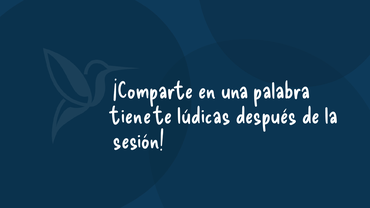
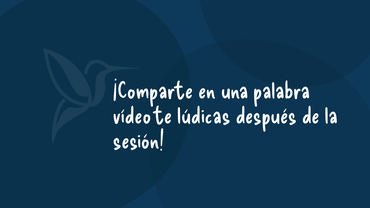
tiene: tiene -> vídeo (132, 116)
